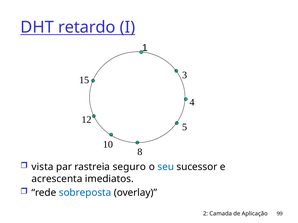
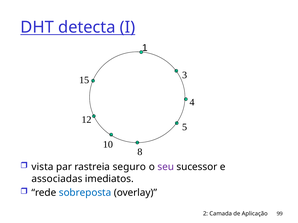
retardo: retardo -> detecta (87, 27)
seu colour: blue -> purple (166, 167)
acrescenta: acrescenta -> associadas (57, 179)
